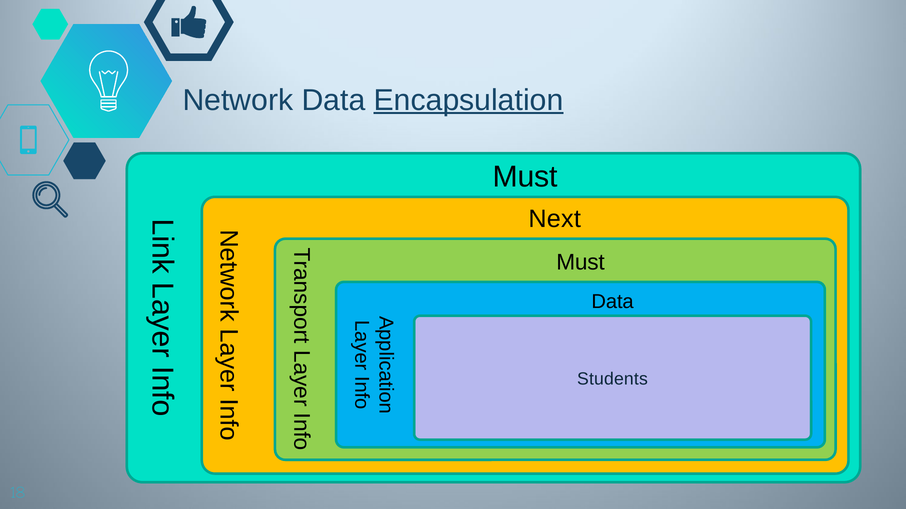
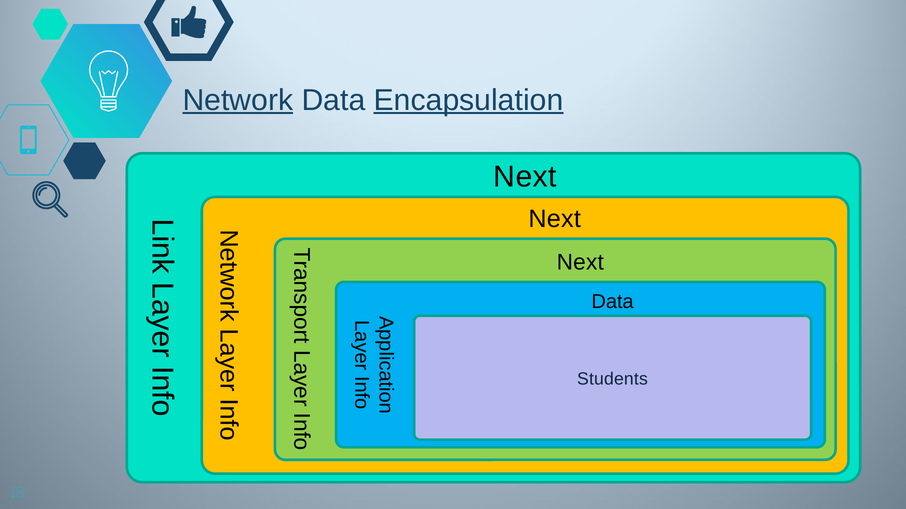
Network underline: none -> present (238, 100)
Must: Must -> Next (525, 177)
Must: Must -> Next (580, 263)
